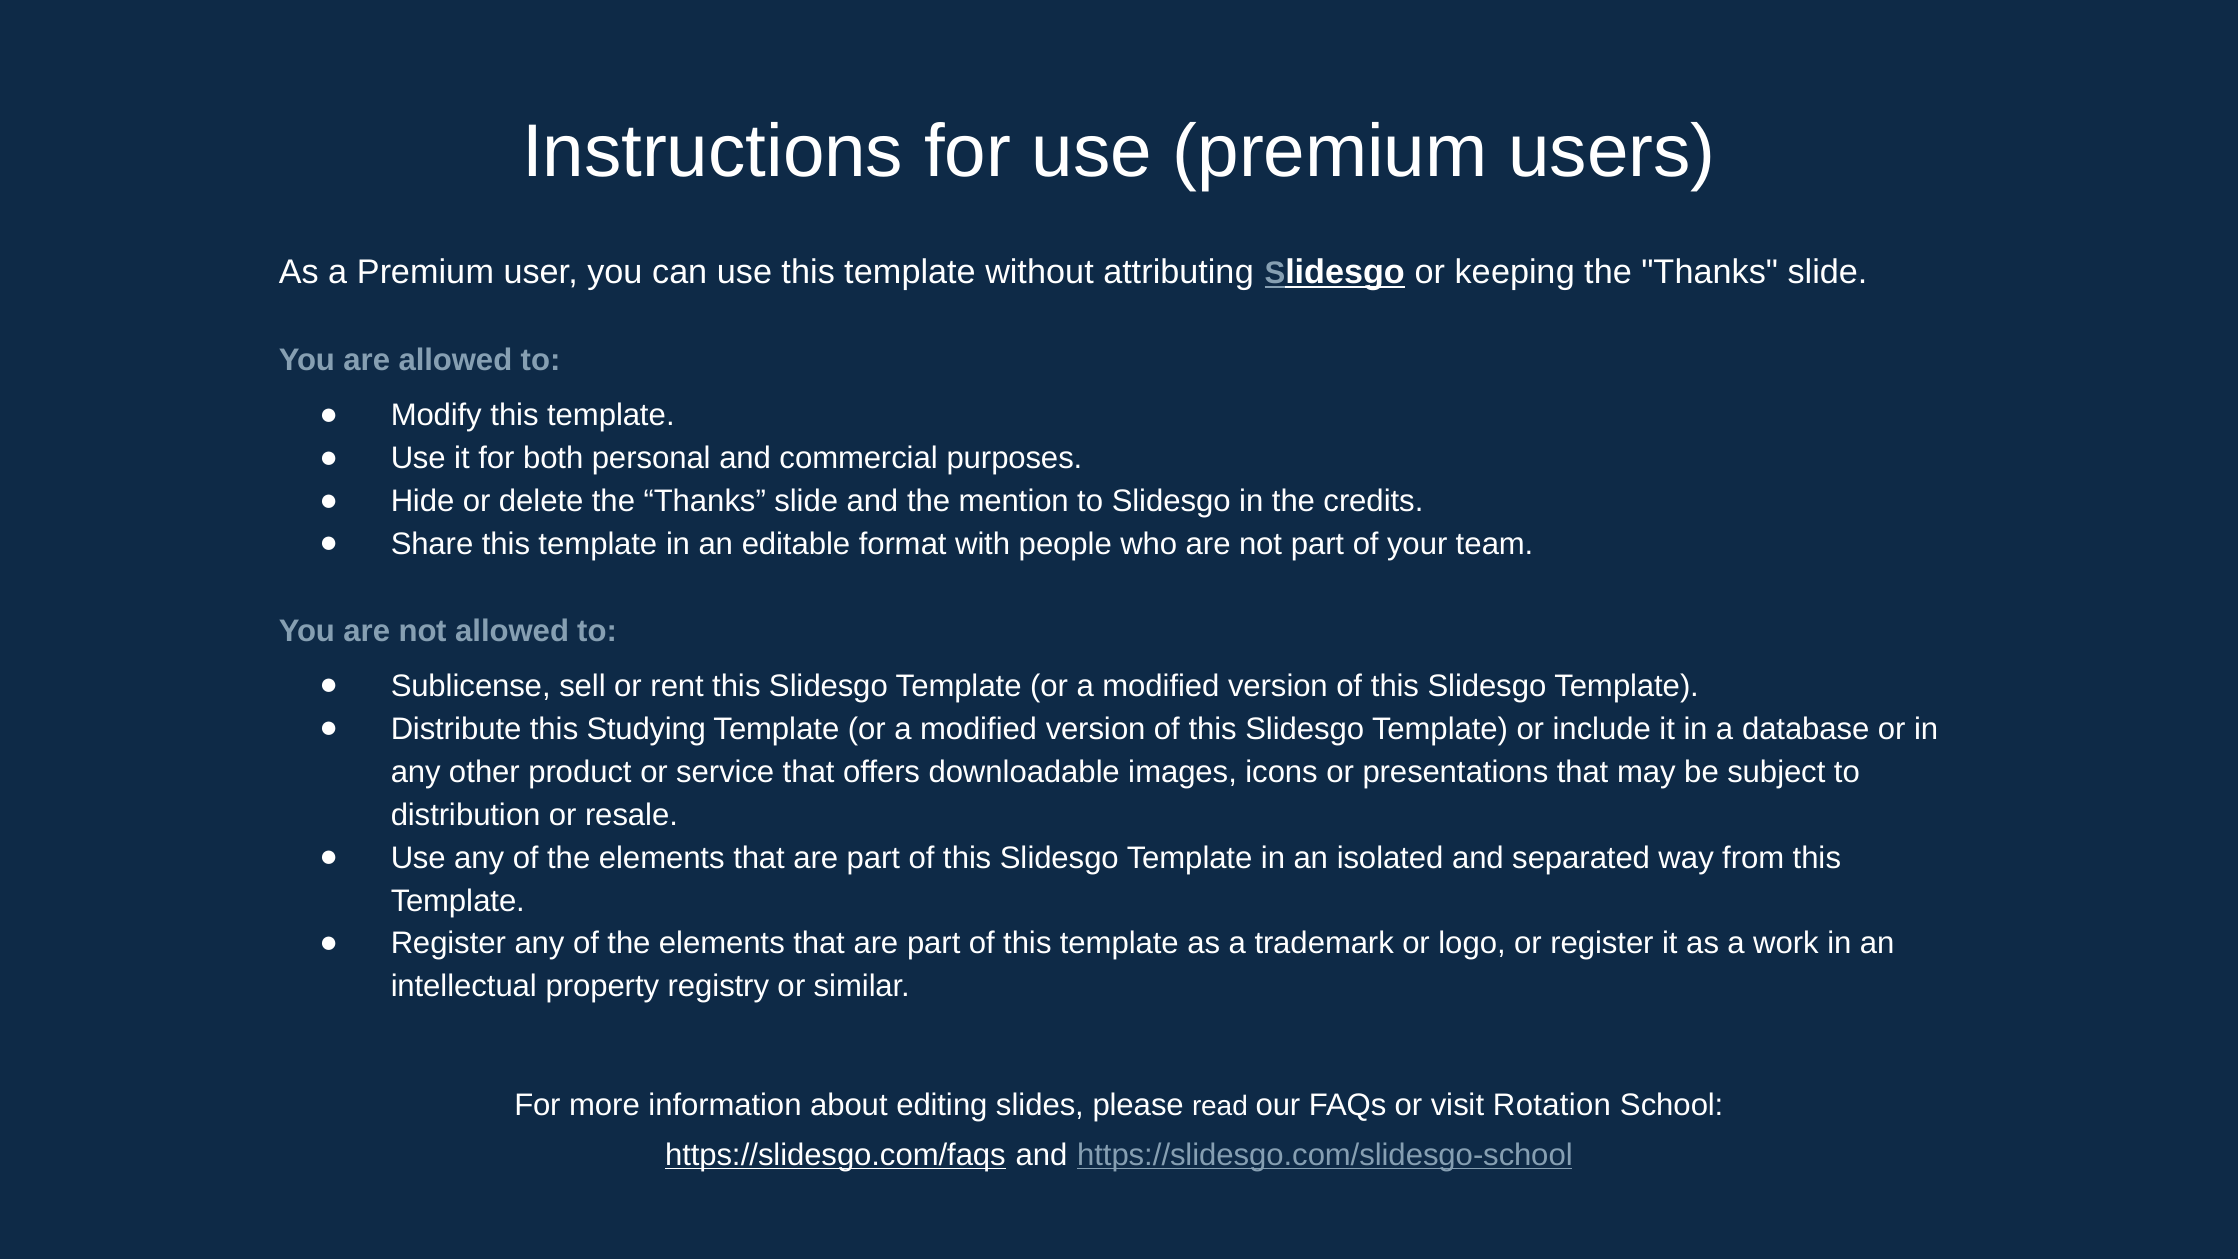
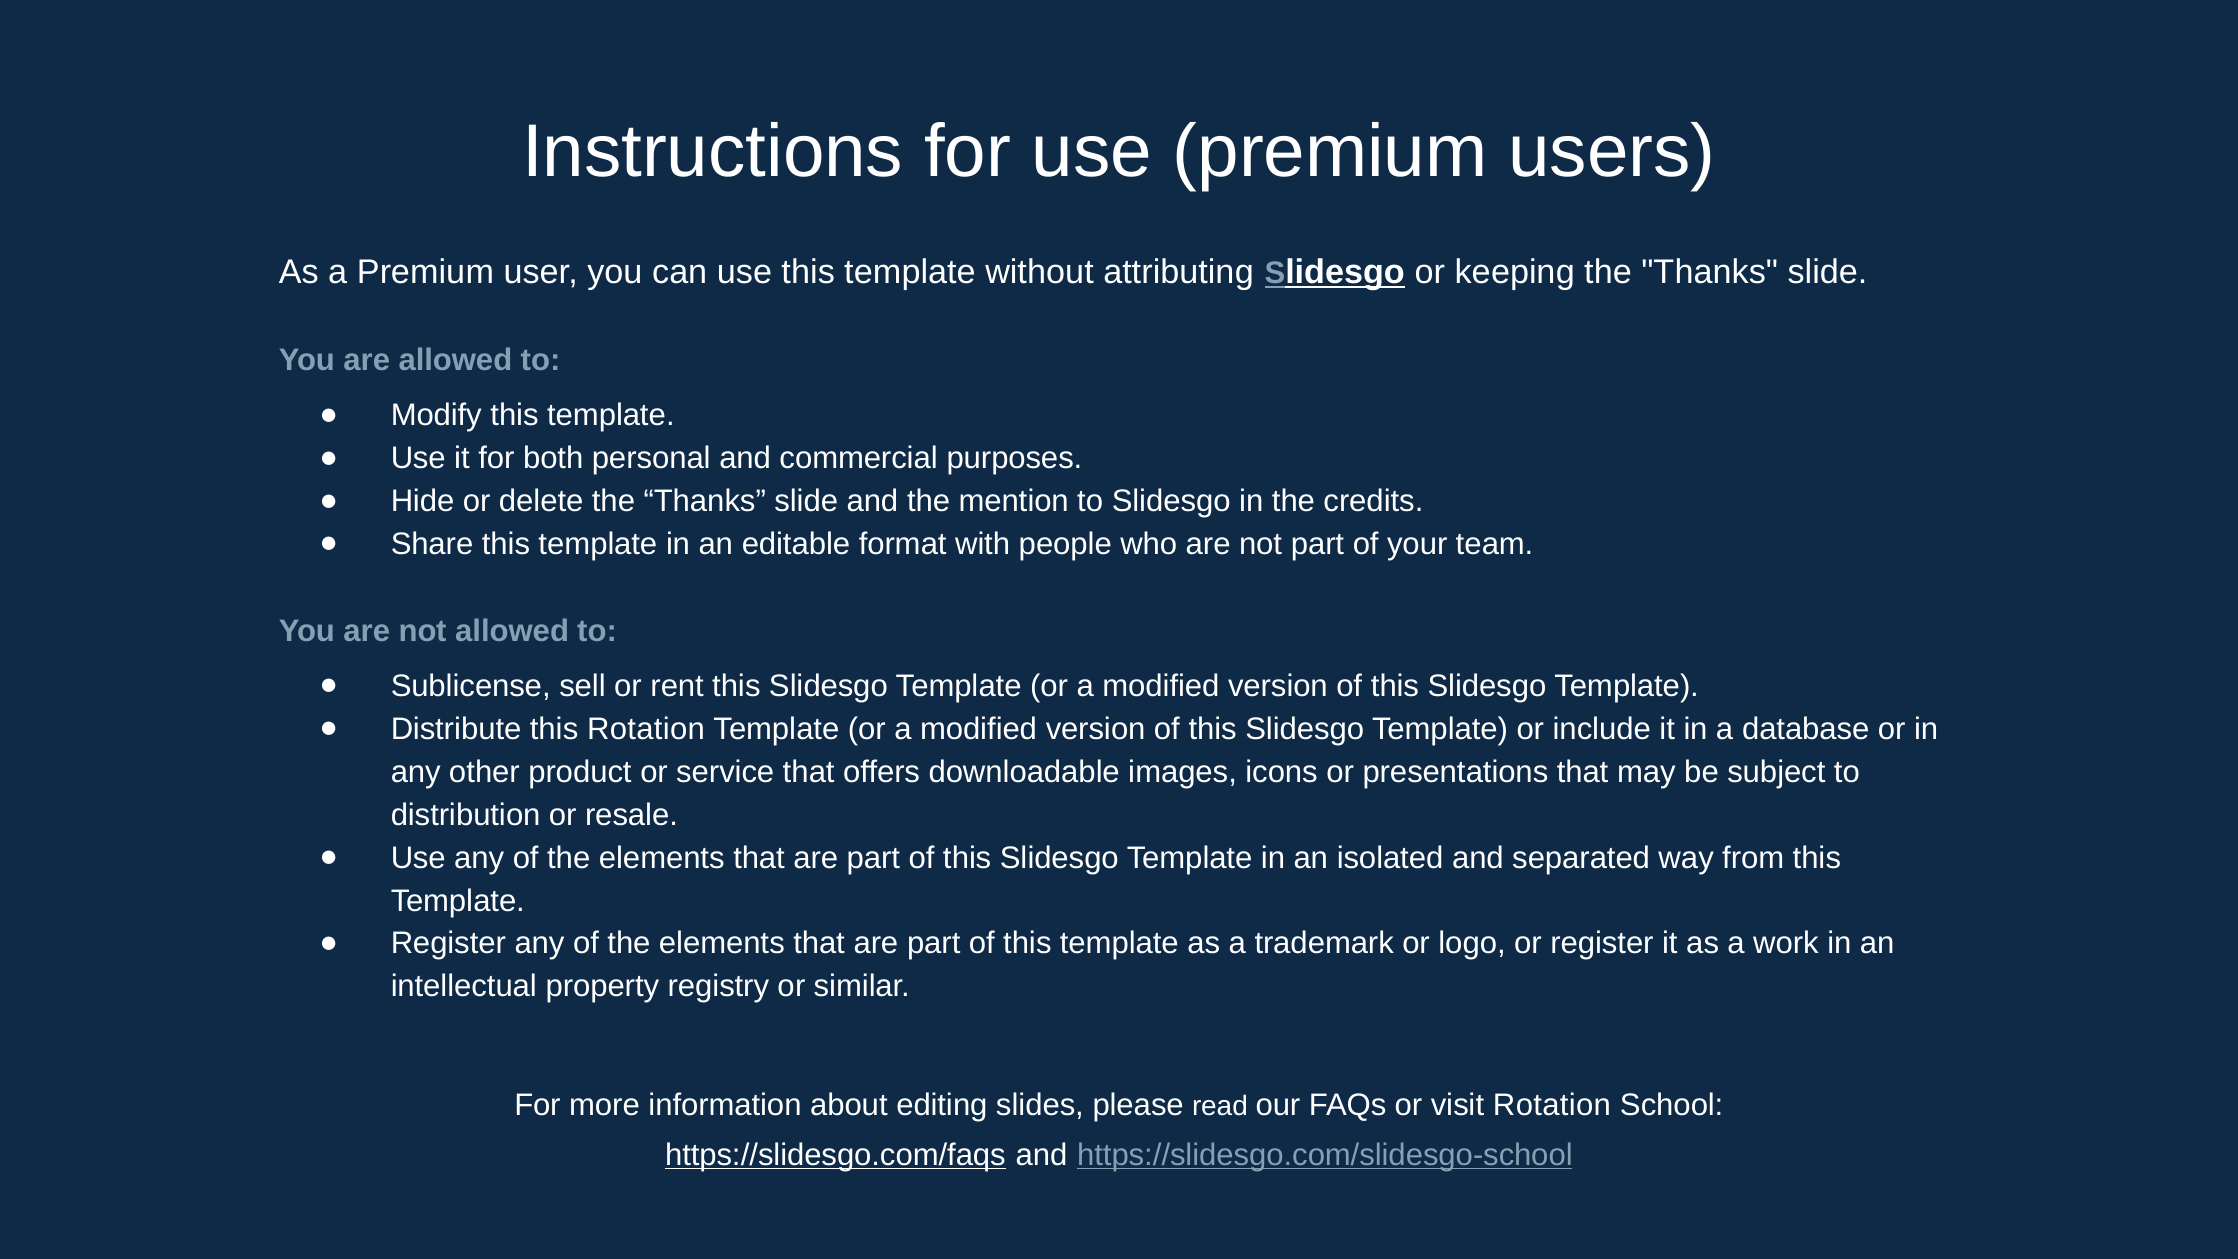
this Studying: Studying -> Rotation (646, 729)
